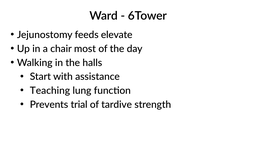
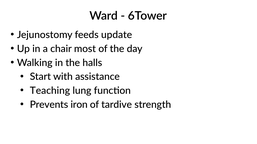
elevate: elevate -> update (117, 35)
trial: trial -> iron (79, 105)
